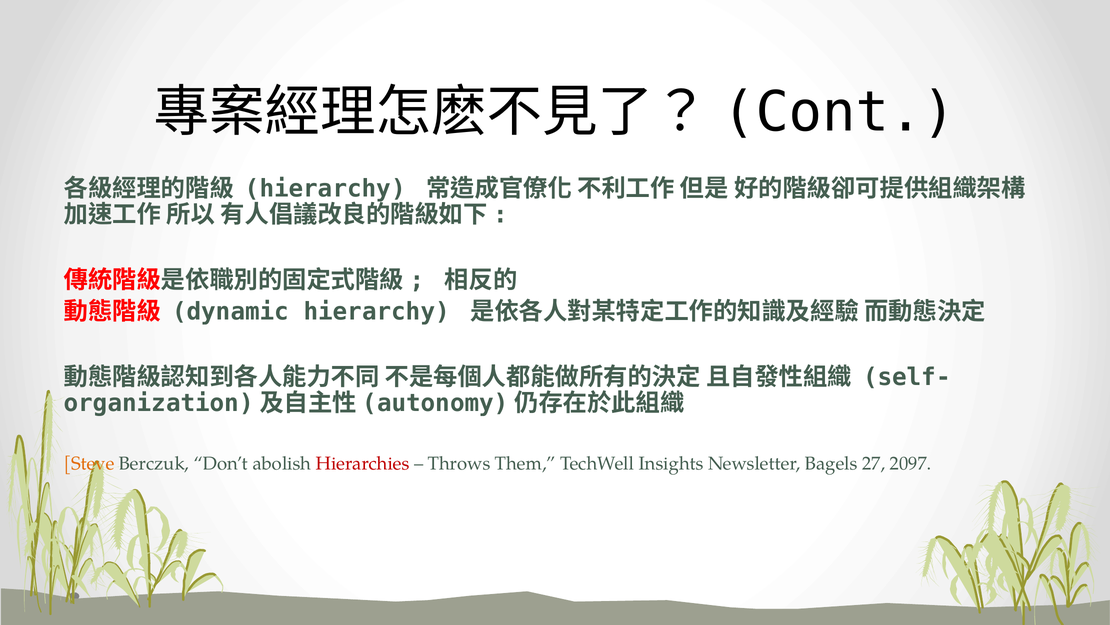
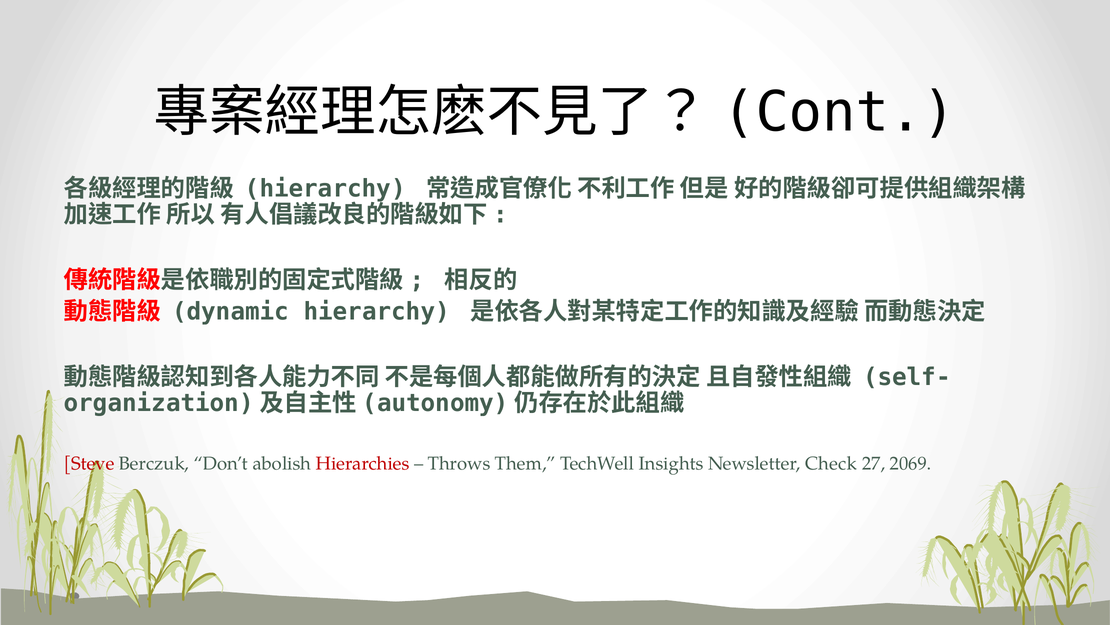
Steve colour: orange -> red (89, 463)
Bagels: Bagels -> Check (831, 463)
2097: 2097 -> 2069 (911, 463)
